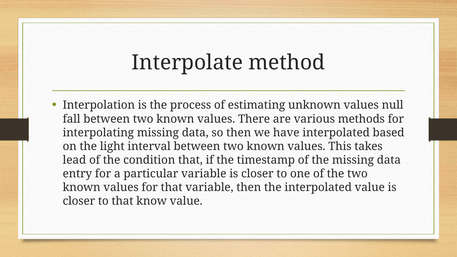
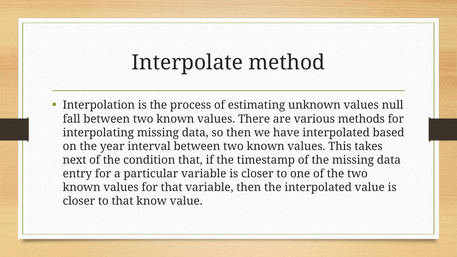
light: light -> year (112, 146)
lead: lead -> next (75, 160)
